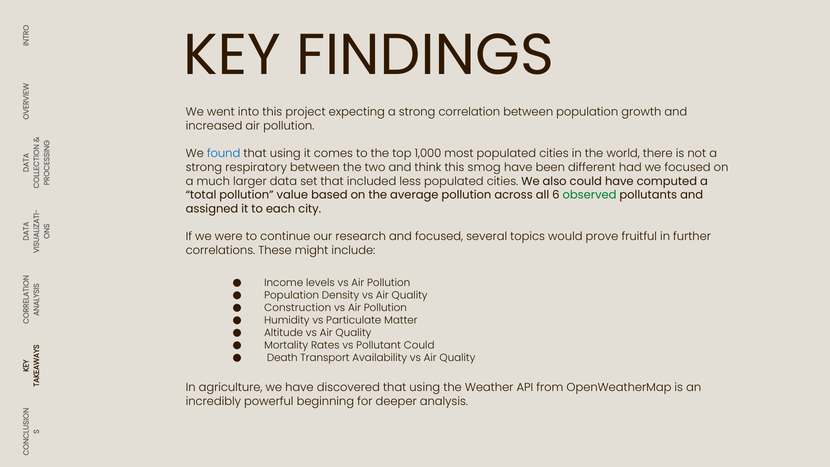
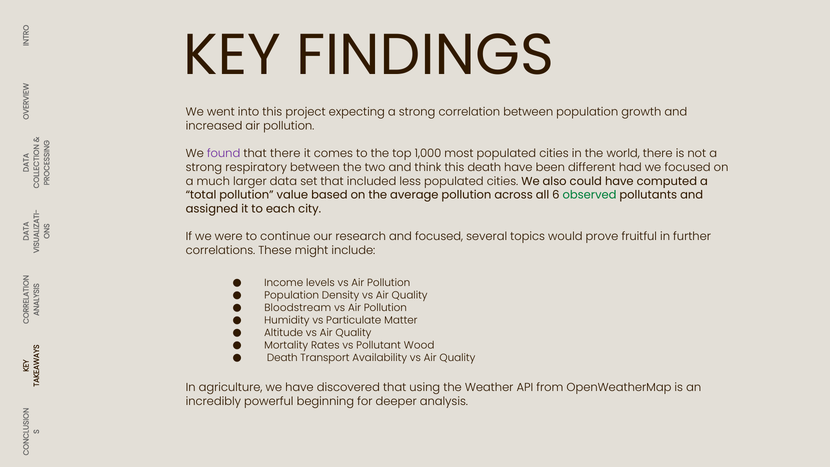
found colour: blue -> purple (224, 154)
using: using -> there (285, 154)
this smog: smog -> death (484, 167)
Construction: Construction -> Bloodstream (298, 308)
Pollutant Could: Could -> Wood (419, 345)
